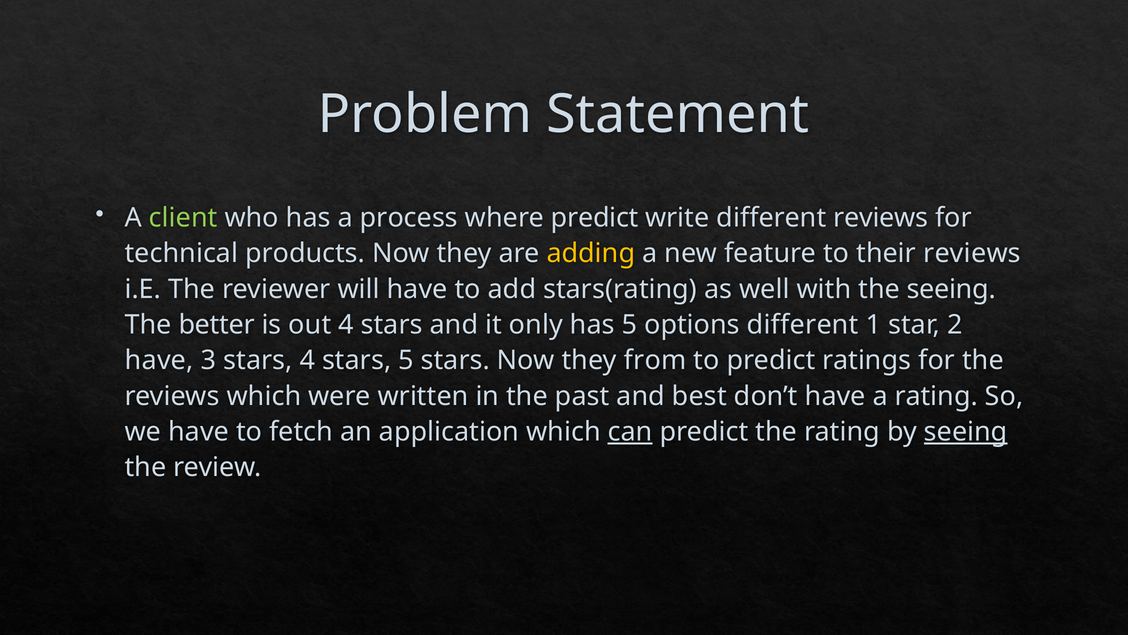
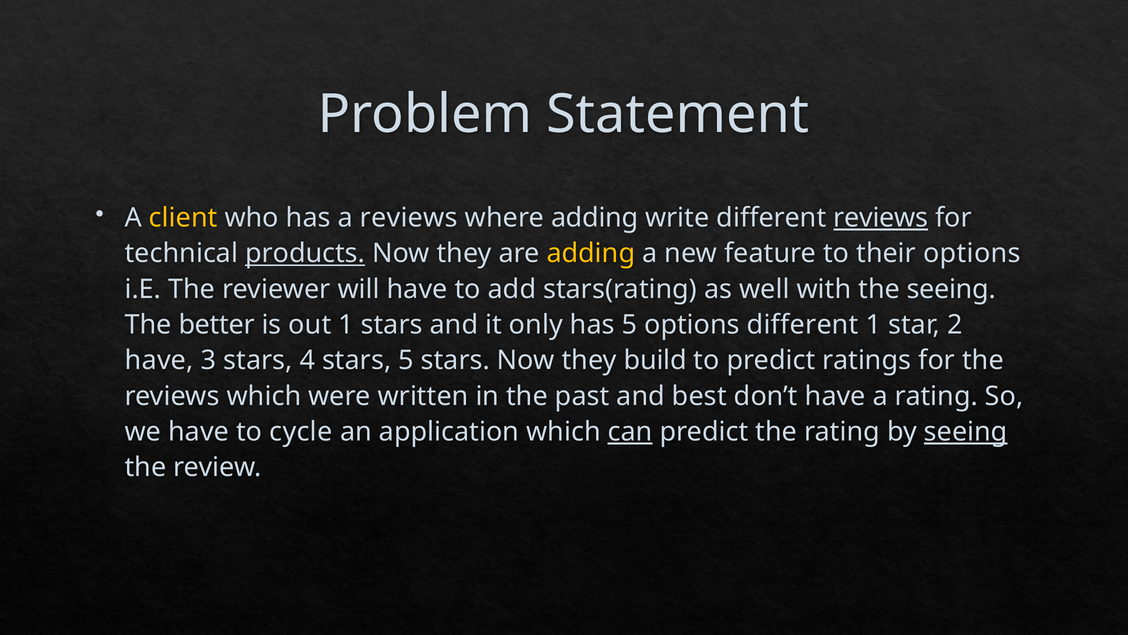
client colour: light green -> yellow (183, 218)
a process: process -> reviews (409, 218)
where predict: predict -> adding (595, 218)
reviews underline: none -> present (881, 218)
products underline: none -> present (305, 253)
their reviews: reviews -> options (972, 253)
out 4: 4 -> 1 (346, 325)
from: from -> build (655, 360)
fetch: fetch -> cycle (301, 432)
